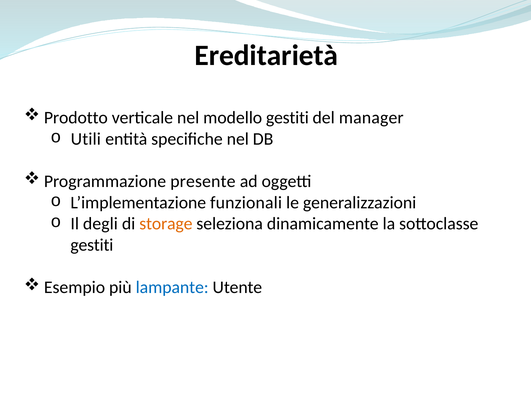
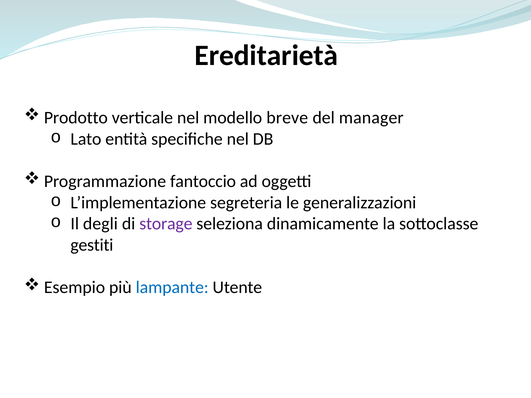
modello gestiti: gestiti -> breve (287, 118)
Utili: Utili -> Lato (86, 139)
presente: presente -> fantoccio (203, 181)
funzionali: funzionali -> segreteria (246, 203)
storage colour: orange -> purple (166, 224)
